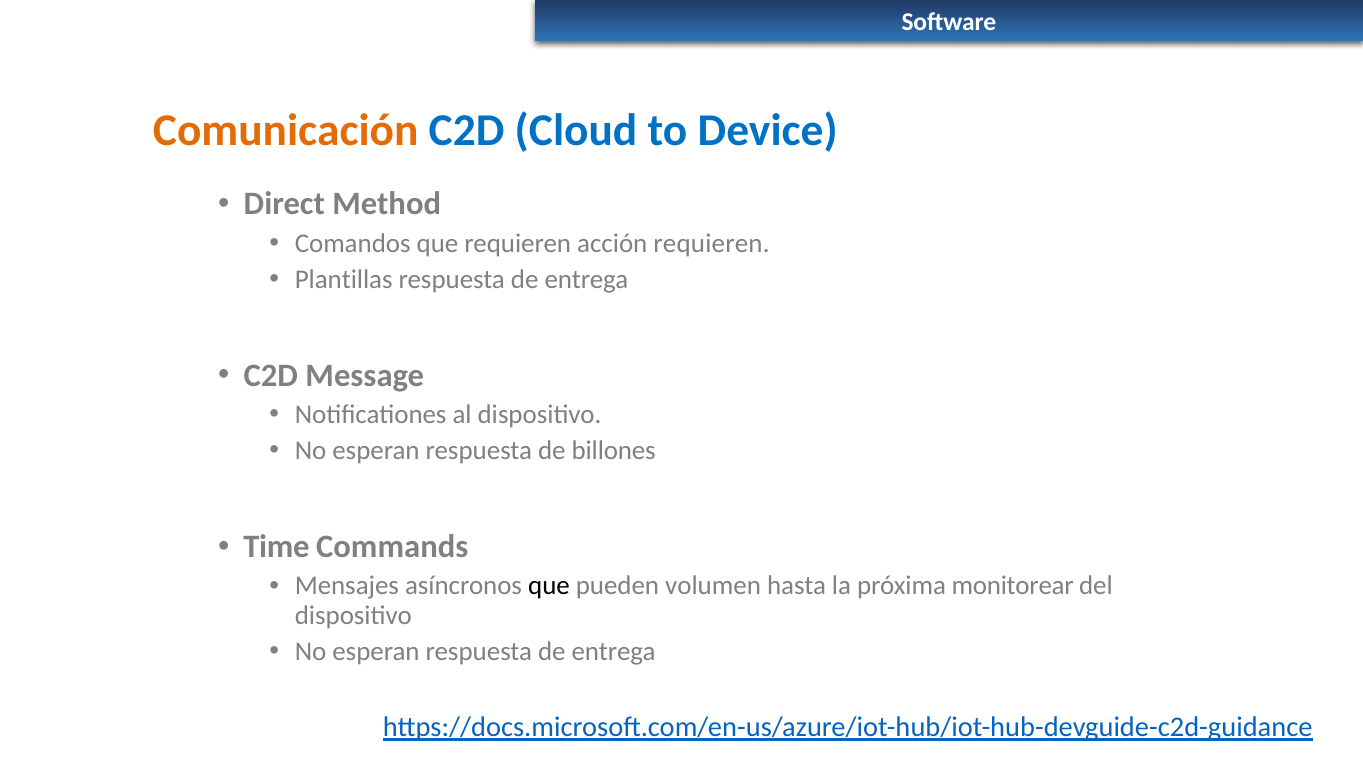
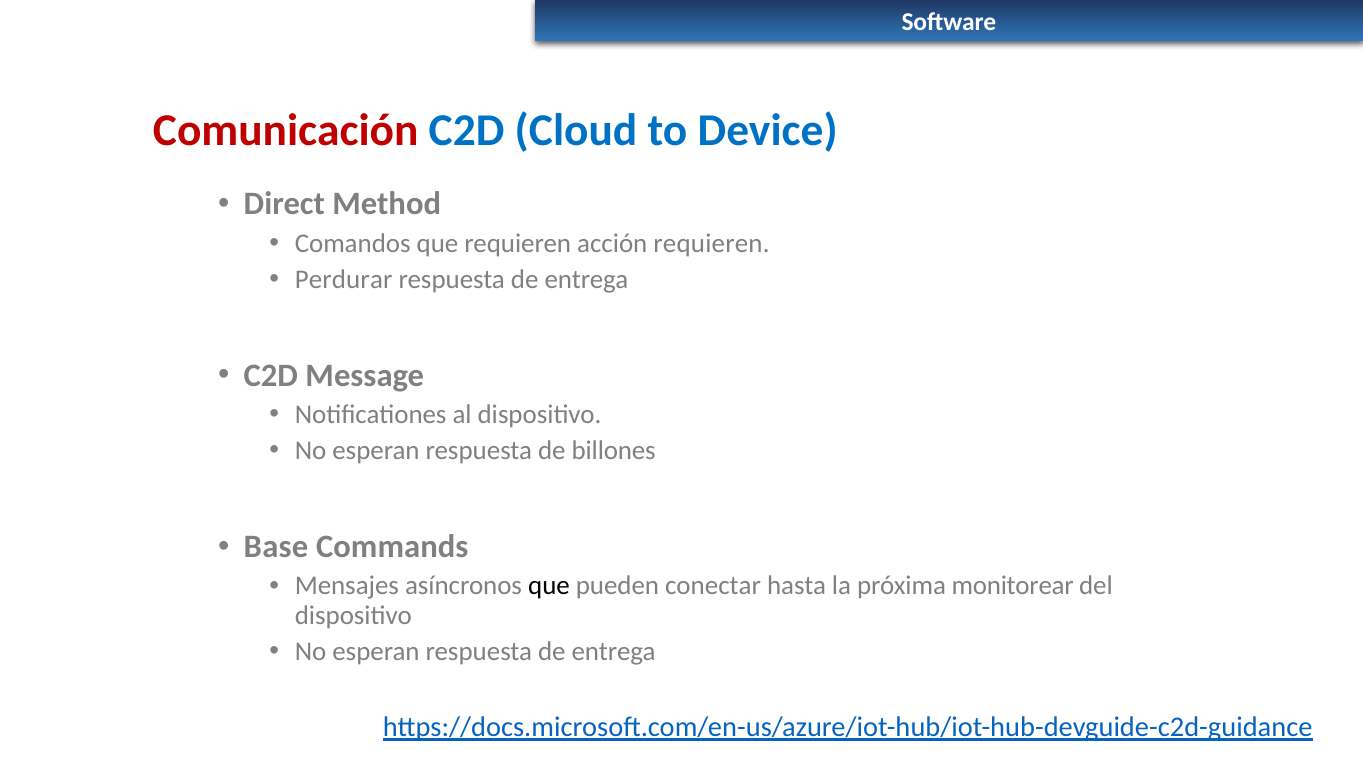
Comunicación colour: orange -> red (286, 131)
Plantillas: Plantillas -> Perdurar (344, 279)
Time: Time -> Base (276, 546)
volumen: volumen -> conectar (713, 586)
